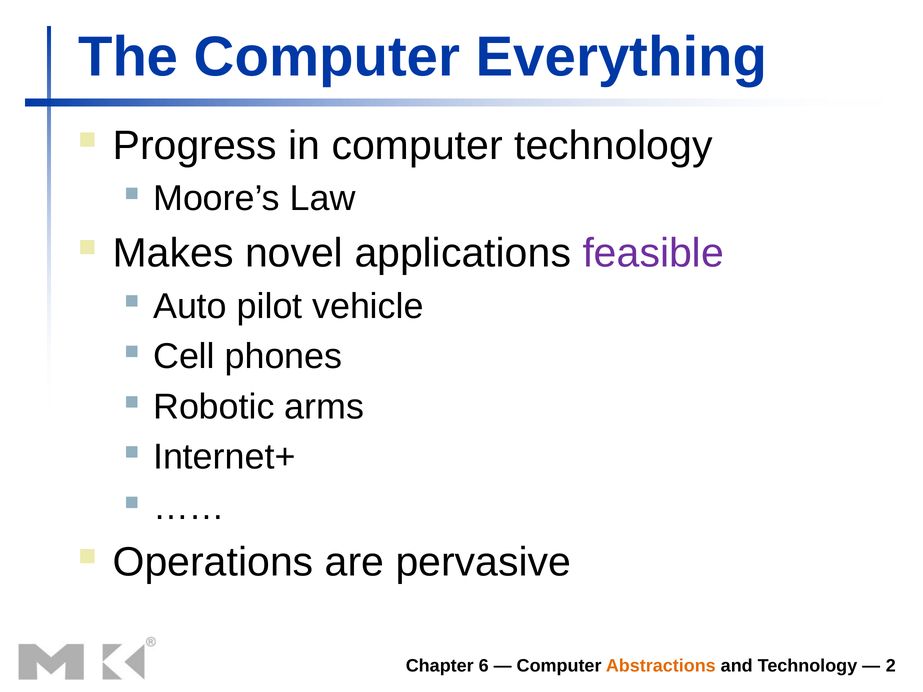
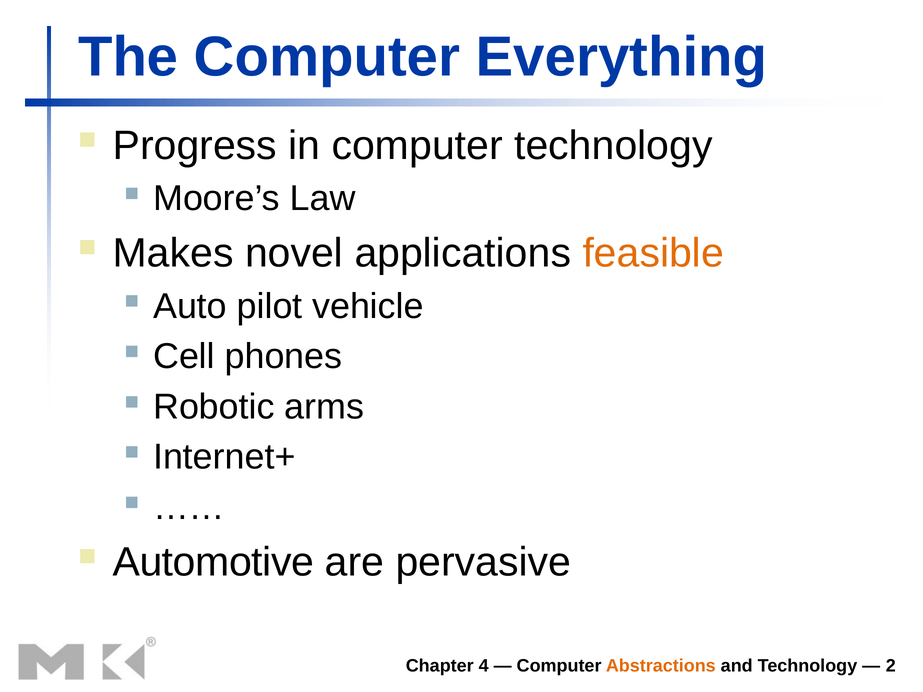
feasible colour: purple -> orange (653, 253)
Operations: Operations -> Automotive (213, 562)
6: 6 -> 4 (484, 666)
